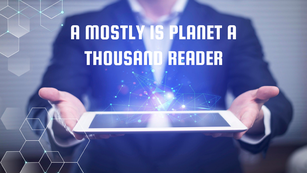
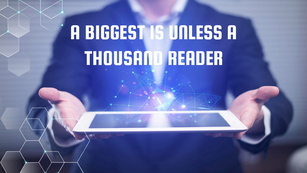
MOSTLY: MOSTLY -> BIGGEST (115, 32)
PLANET: PLANET -> UNLESS (196, 32)
